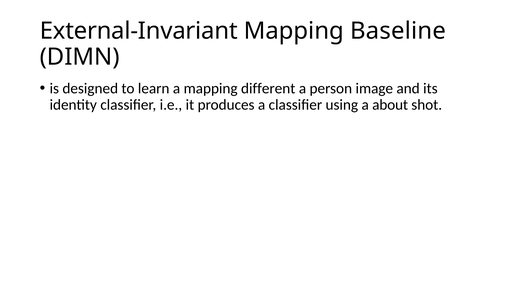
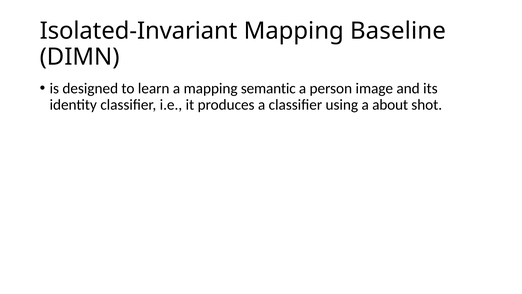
External-Invariant: External-Invariant -> Isolated-Invariant (139, 31)
different: different -> semantic (268, 88)
